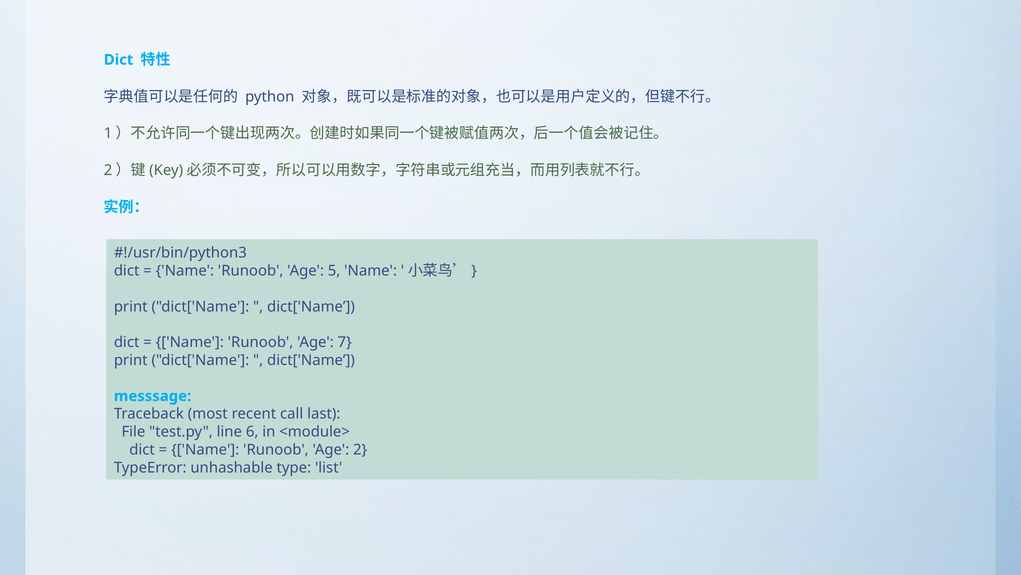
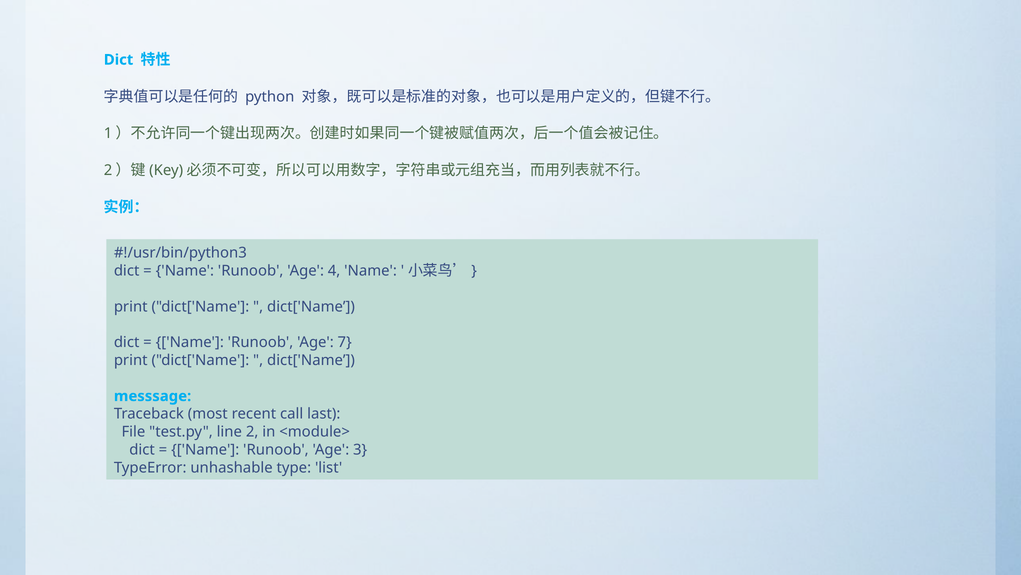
5: 5 -> 4 (334, 271)
6: 6 -> 2 (252, 432)
2: 2 -> 3 (360, 449)
